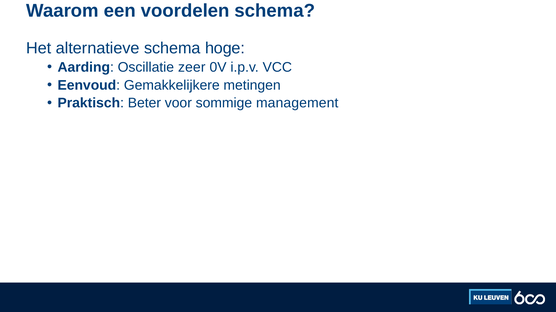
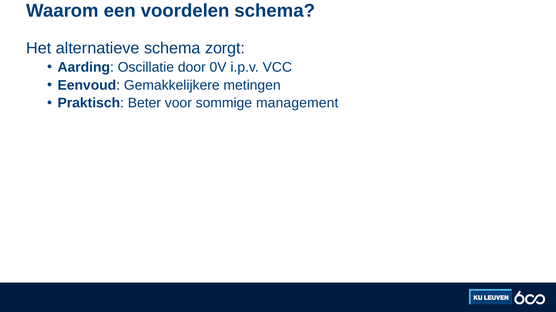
hoge: hoge -> zorgt (225, 48)
zeer: zeer -> door (192, 67)
